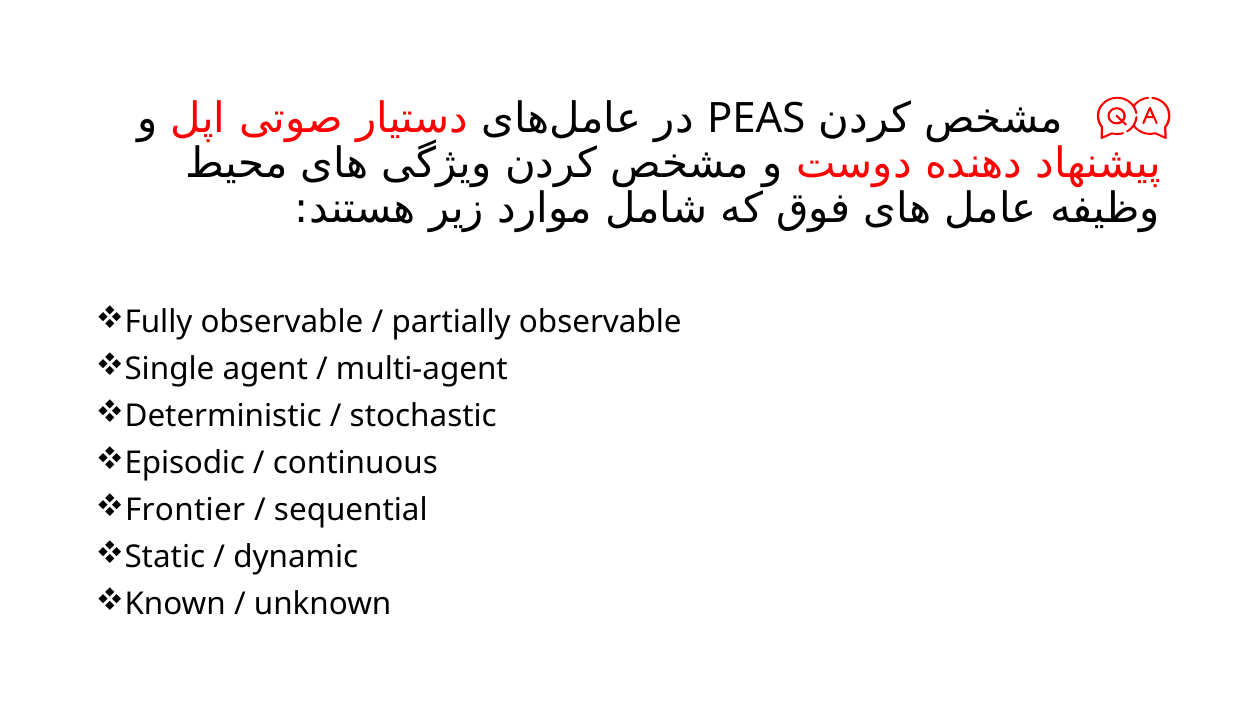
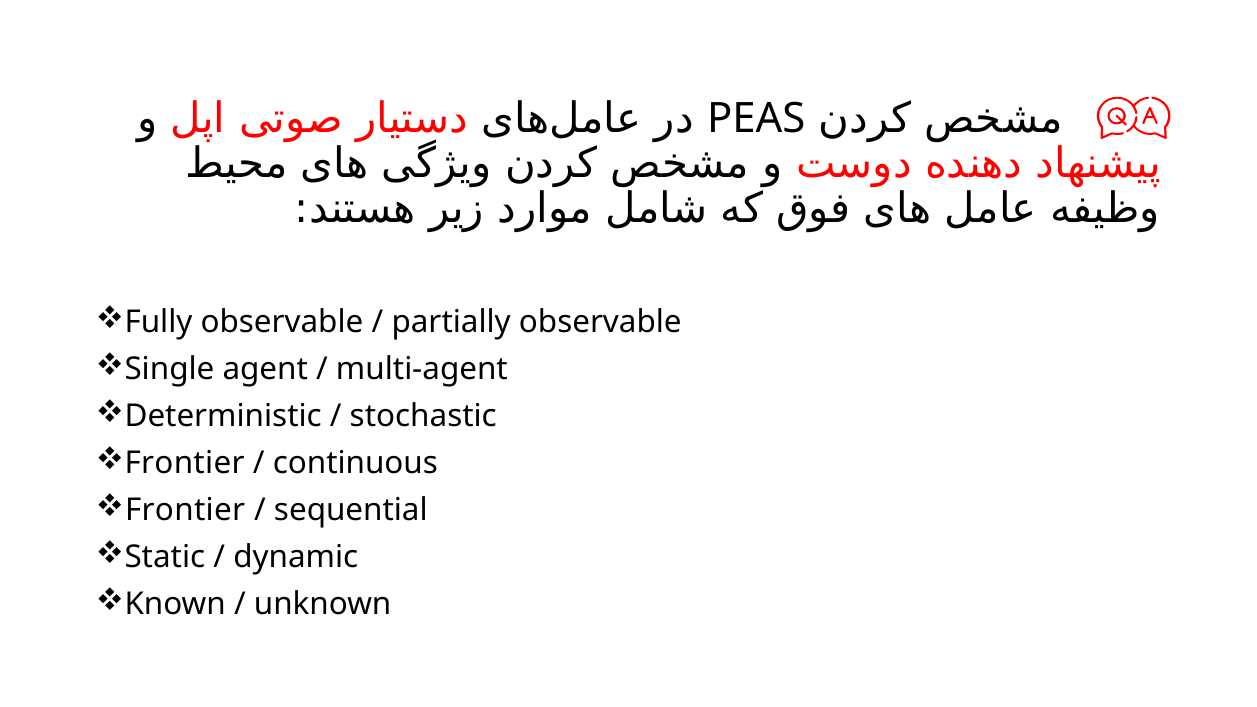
Episodic: Episodic -> Frontier (185, 463)
